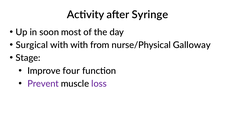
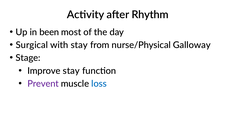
Syringe: Syringe -> Rhythm (150, 15)
soon: soon -> been (49, 32)
with with: with -> stay (79, 45)
Improve four: four -> stay (71, 71)
loss colour: purple -> blue (99, 84)
